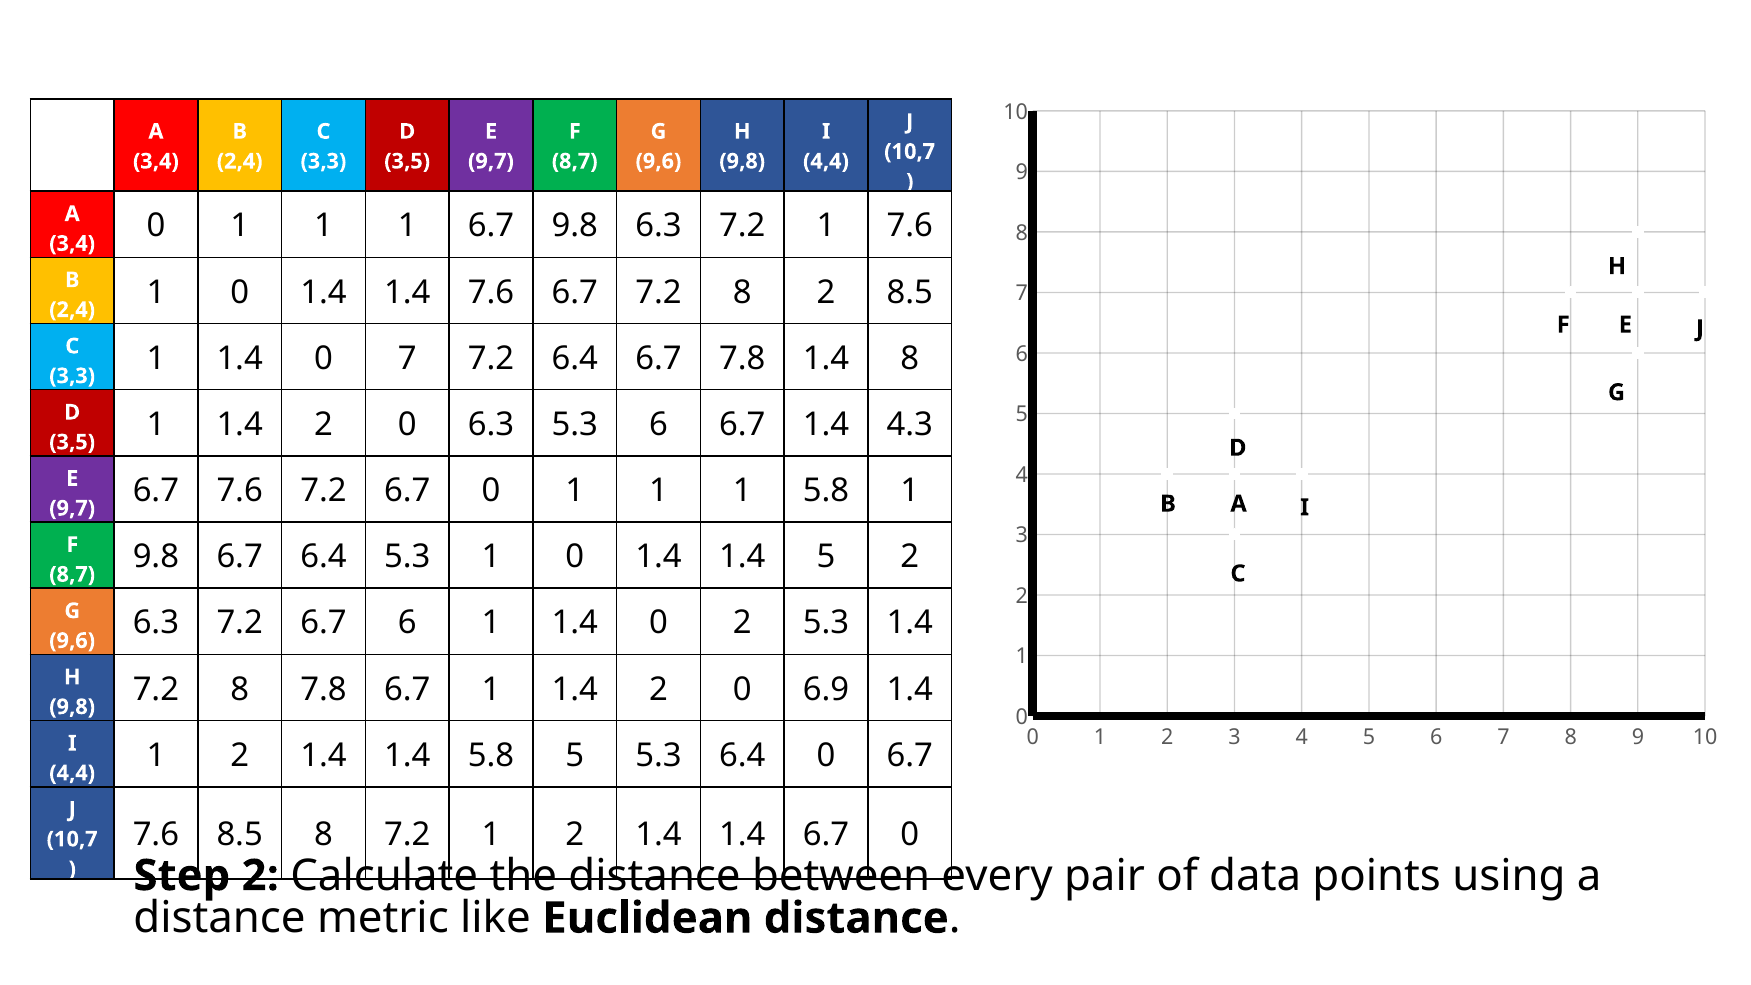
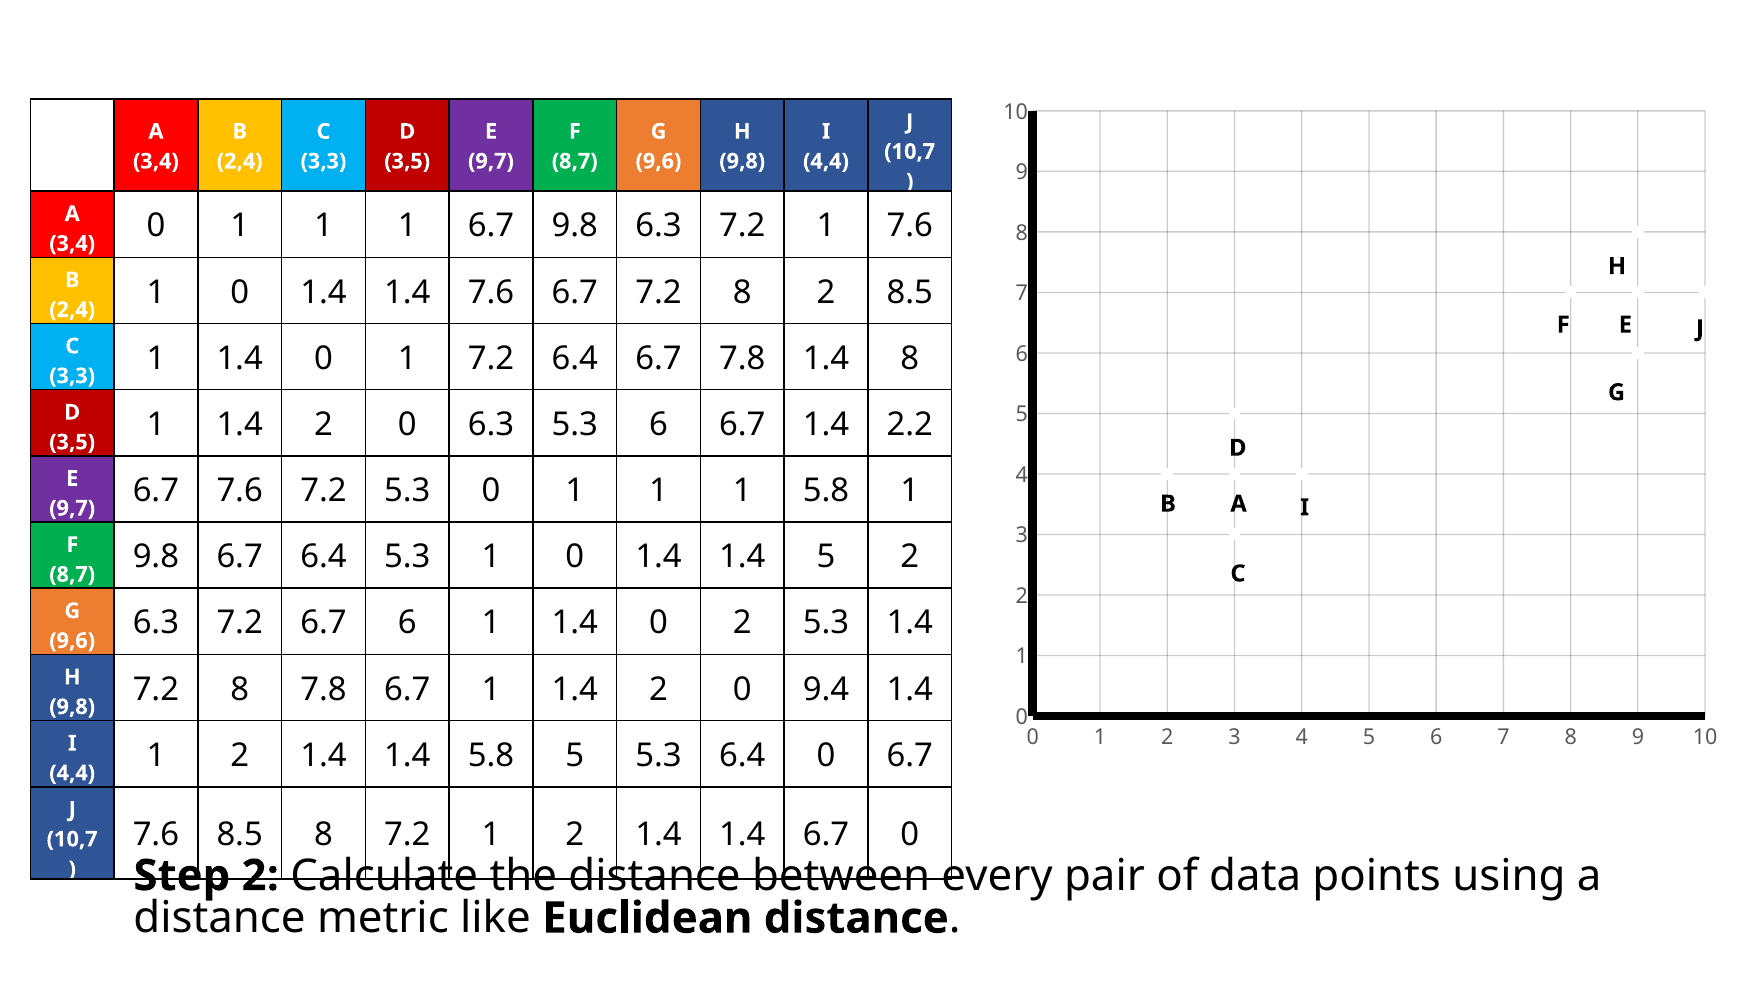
1.4 0 7: 7 -> 1 (407, 358)
4.3: 4.3 -> 2.2 (910, 425)
7.6 7.2 6.7: 6.7 -> 5.3 (407, 491)
6.9: 6.9 -> 9.4 (826, 689)
